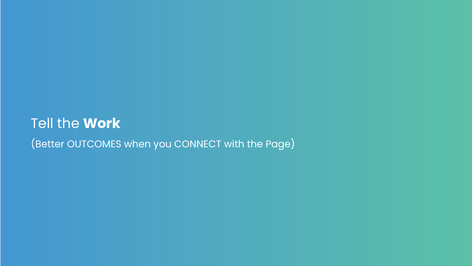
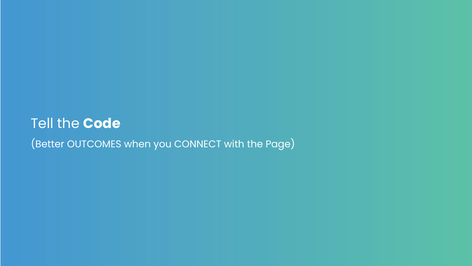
Work: Work -> Code (102, 123)
